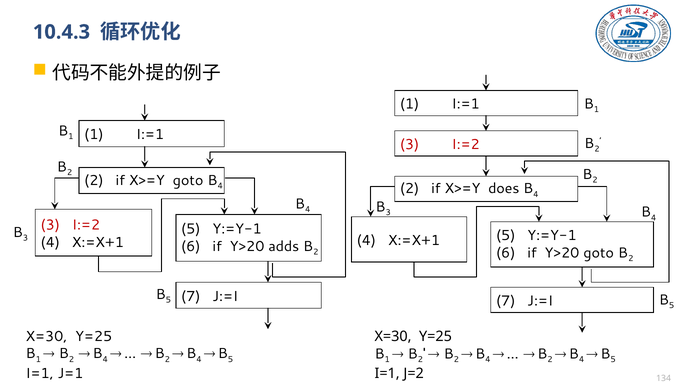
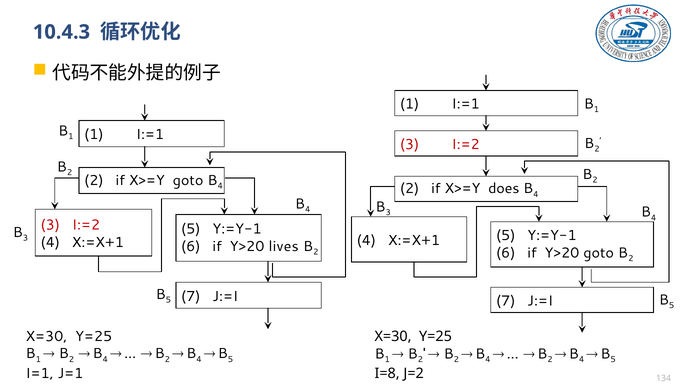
adds: adds -> lives (284, 246)
I=1: I=1 -> I=8 (387, 373)
